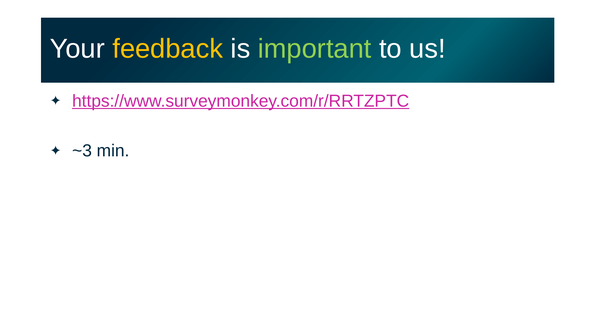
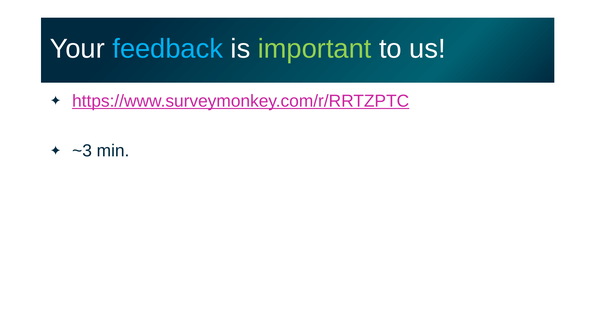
feedback colour: yellow -> light blue (168, 49)
